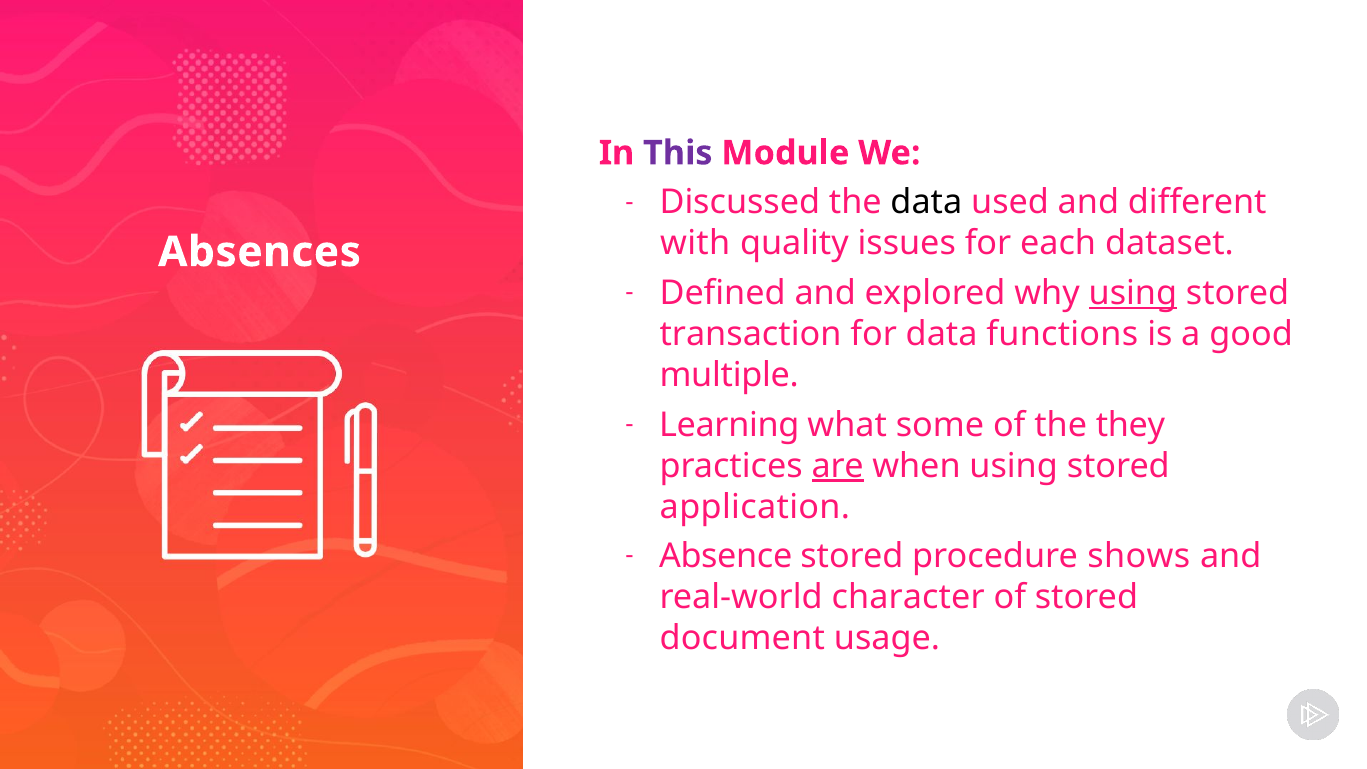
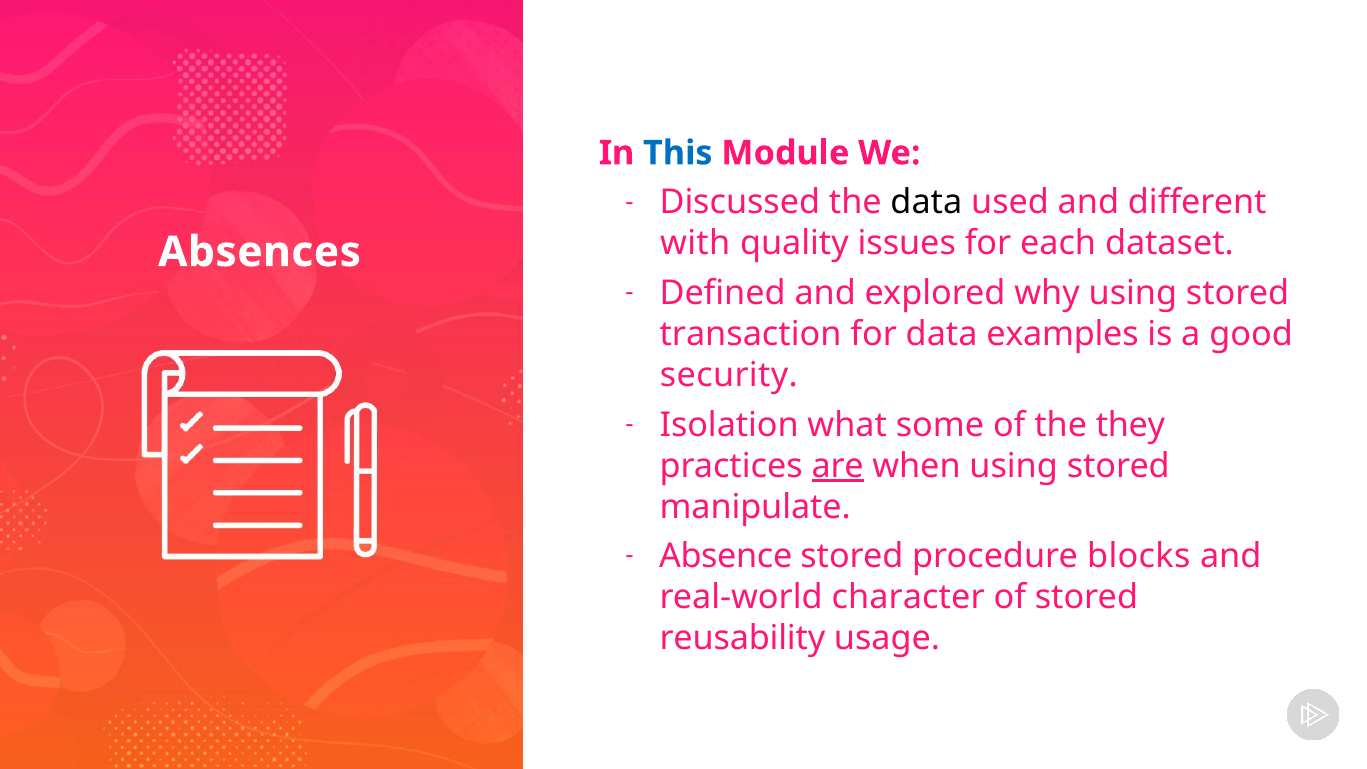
This colour: purple -> blue (678, 153)
using underline: present -> none (1133, 293)
functions: functions -> examples (1063, 334)
multiple: multiple -> security (729, 375)
Learning: Learning -> Isolation (729, 425)
application: application -> manipulate (755, 507)
shows: shows -> blocks (1139, 556)
document: document -> reusability (742, 638)
